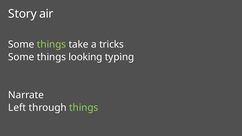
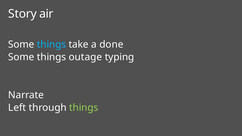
things colour: light green -> light blue (52, 44)
tricks: tricks -> done (111, 44)
looking: looking -> outage (85, 57)
